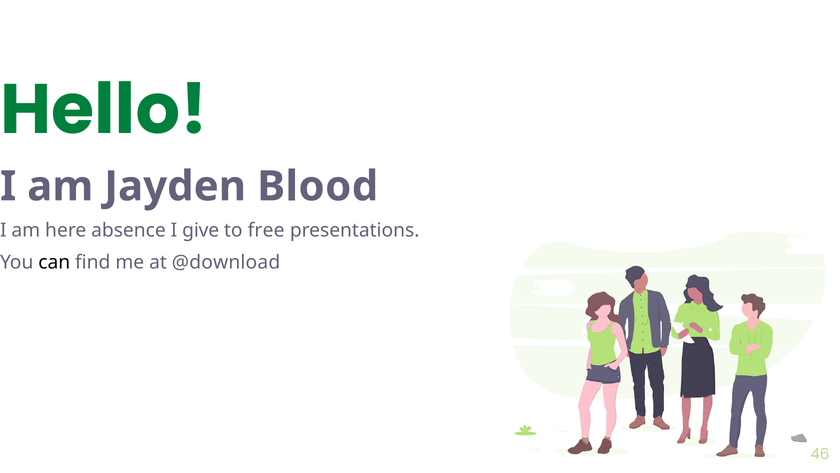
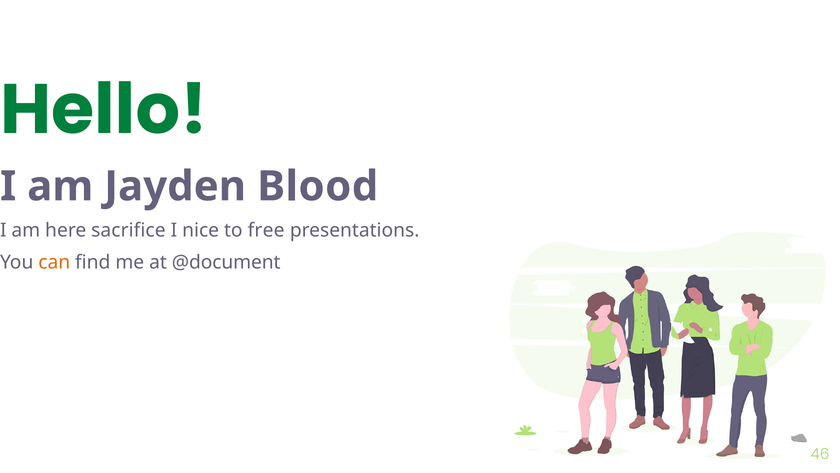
absence: absence -> sacrifice (128, 230)
give: give -> nice (201, 230)
can colour: black -> orange (54, 262)
@download: @download -> @document (226, 262)
